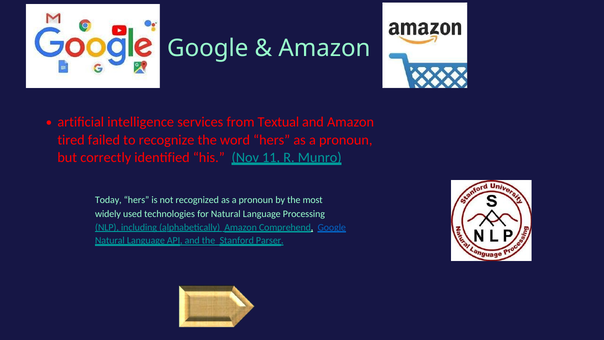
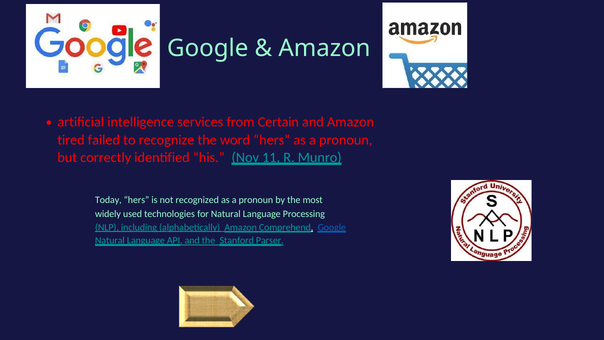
Textual: Textual -> Certain (278, 122)
